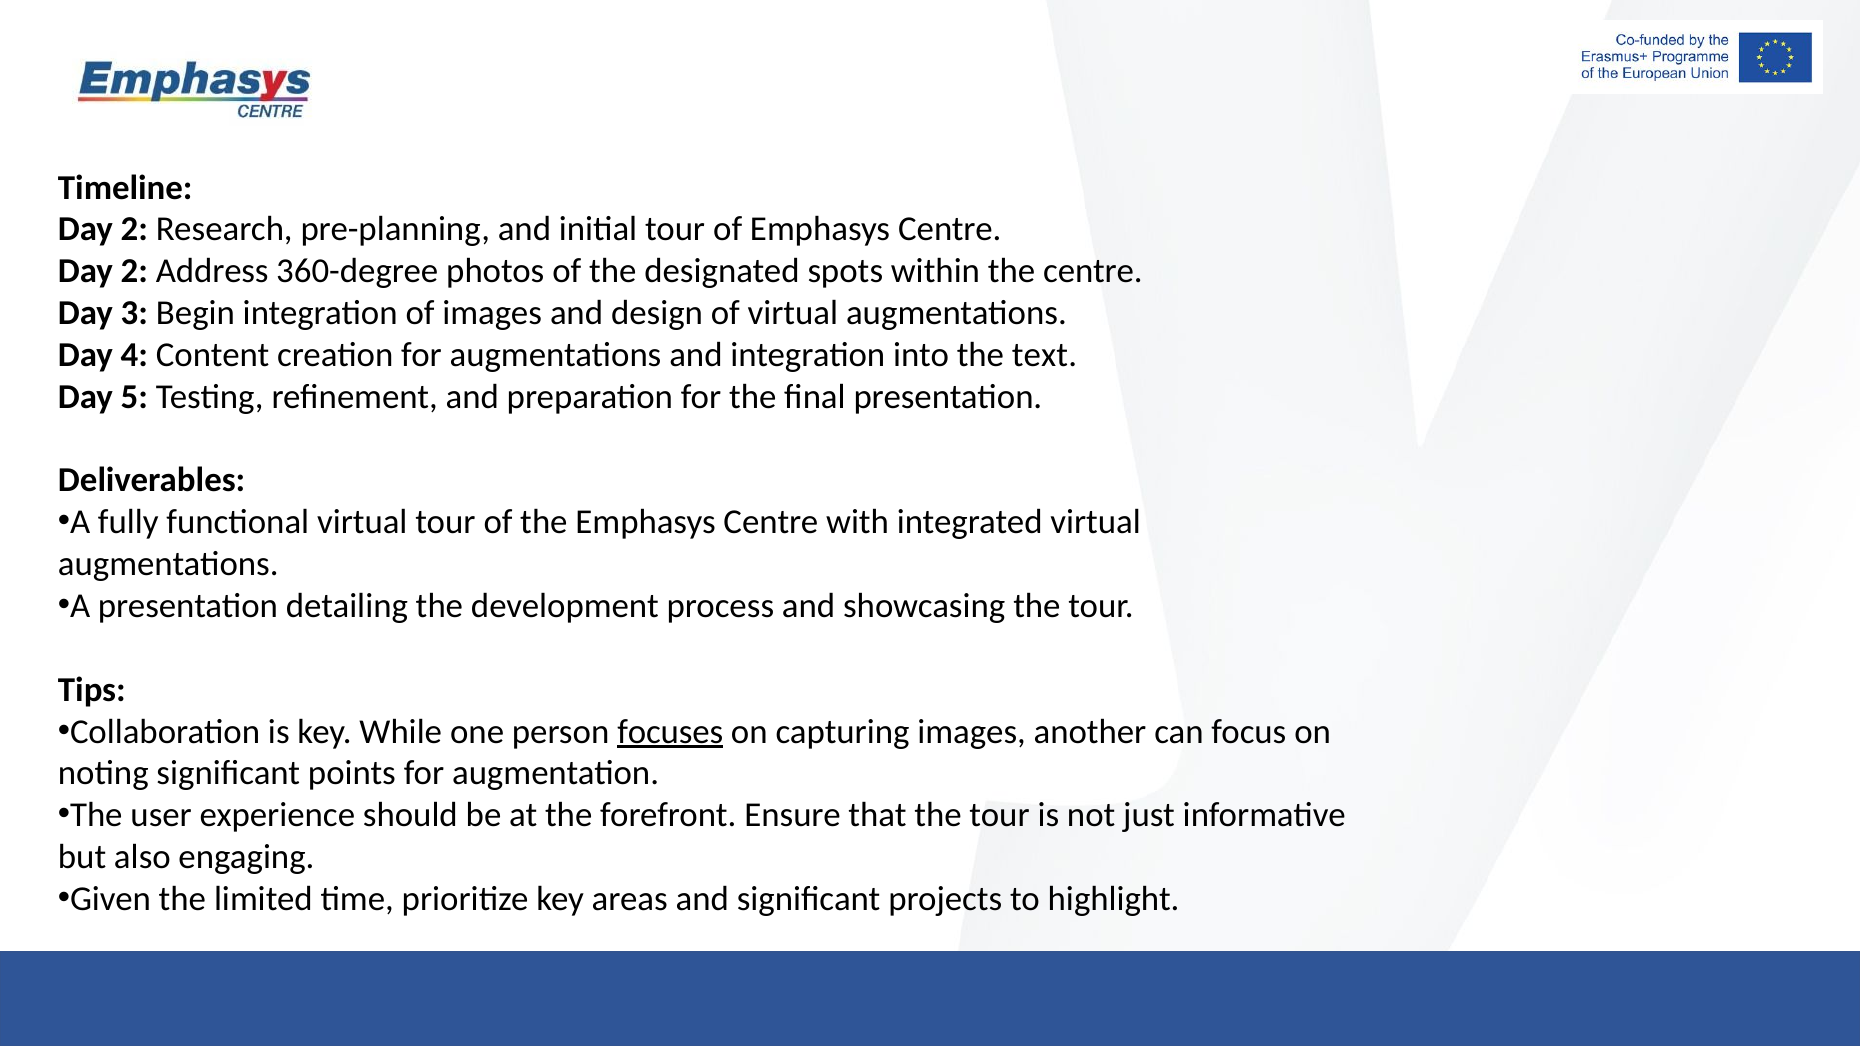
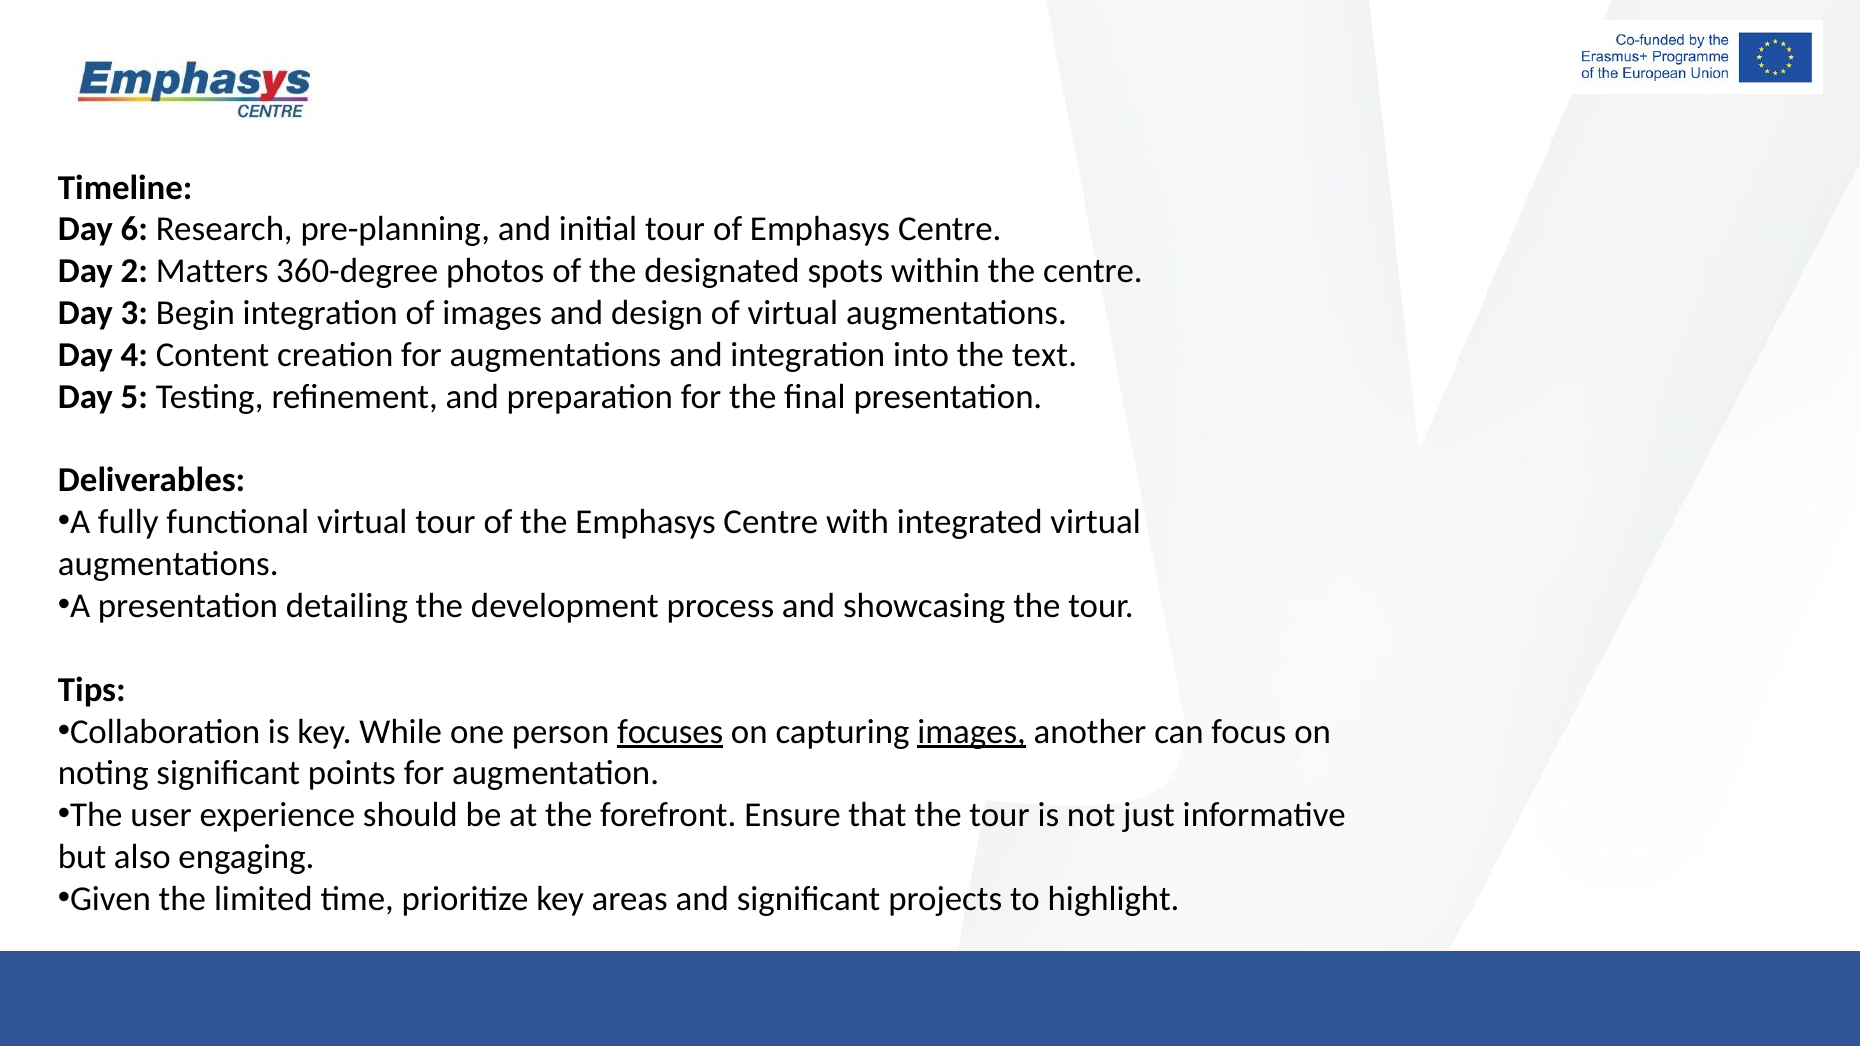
2: 2 -> 6 (134, 229)
Address: Address -> Matters (212, 271)
images underline: none -> present (972, 732)
